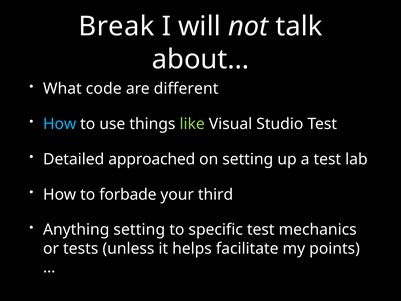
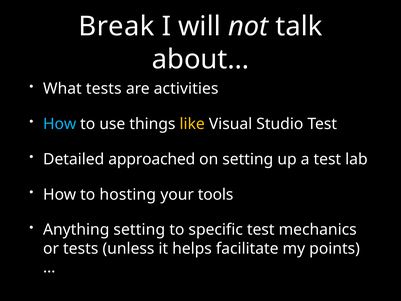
What code: code -> tests (104, 89)
different: different -> activities (186, 89)
like colour: light green -> yellow (192, 124)
forbade: forbade -> hosting (128, 194)
third: third -> tools (216, 194)
